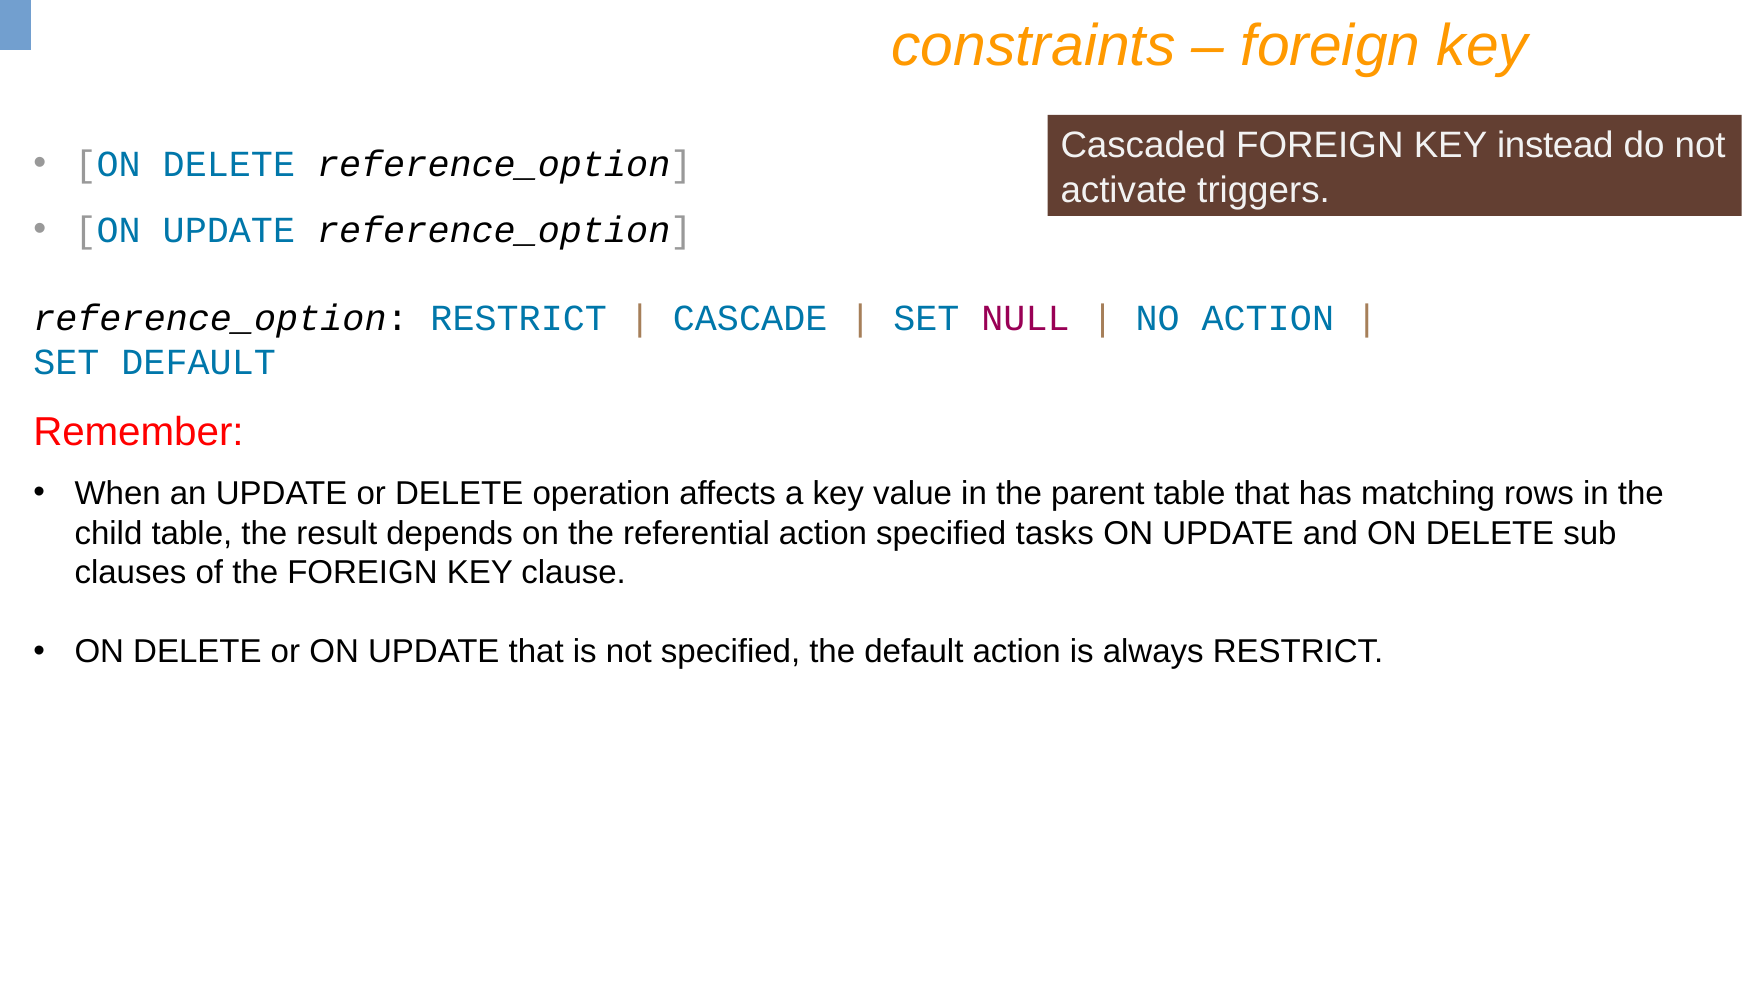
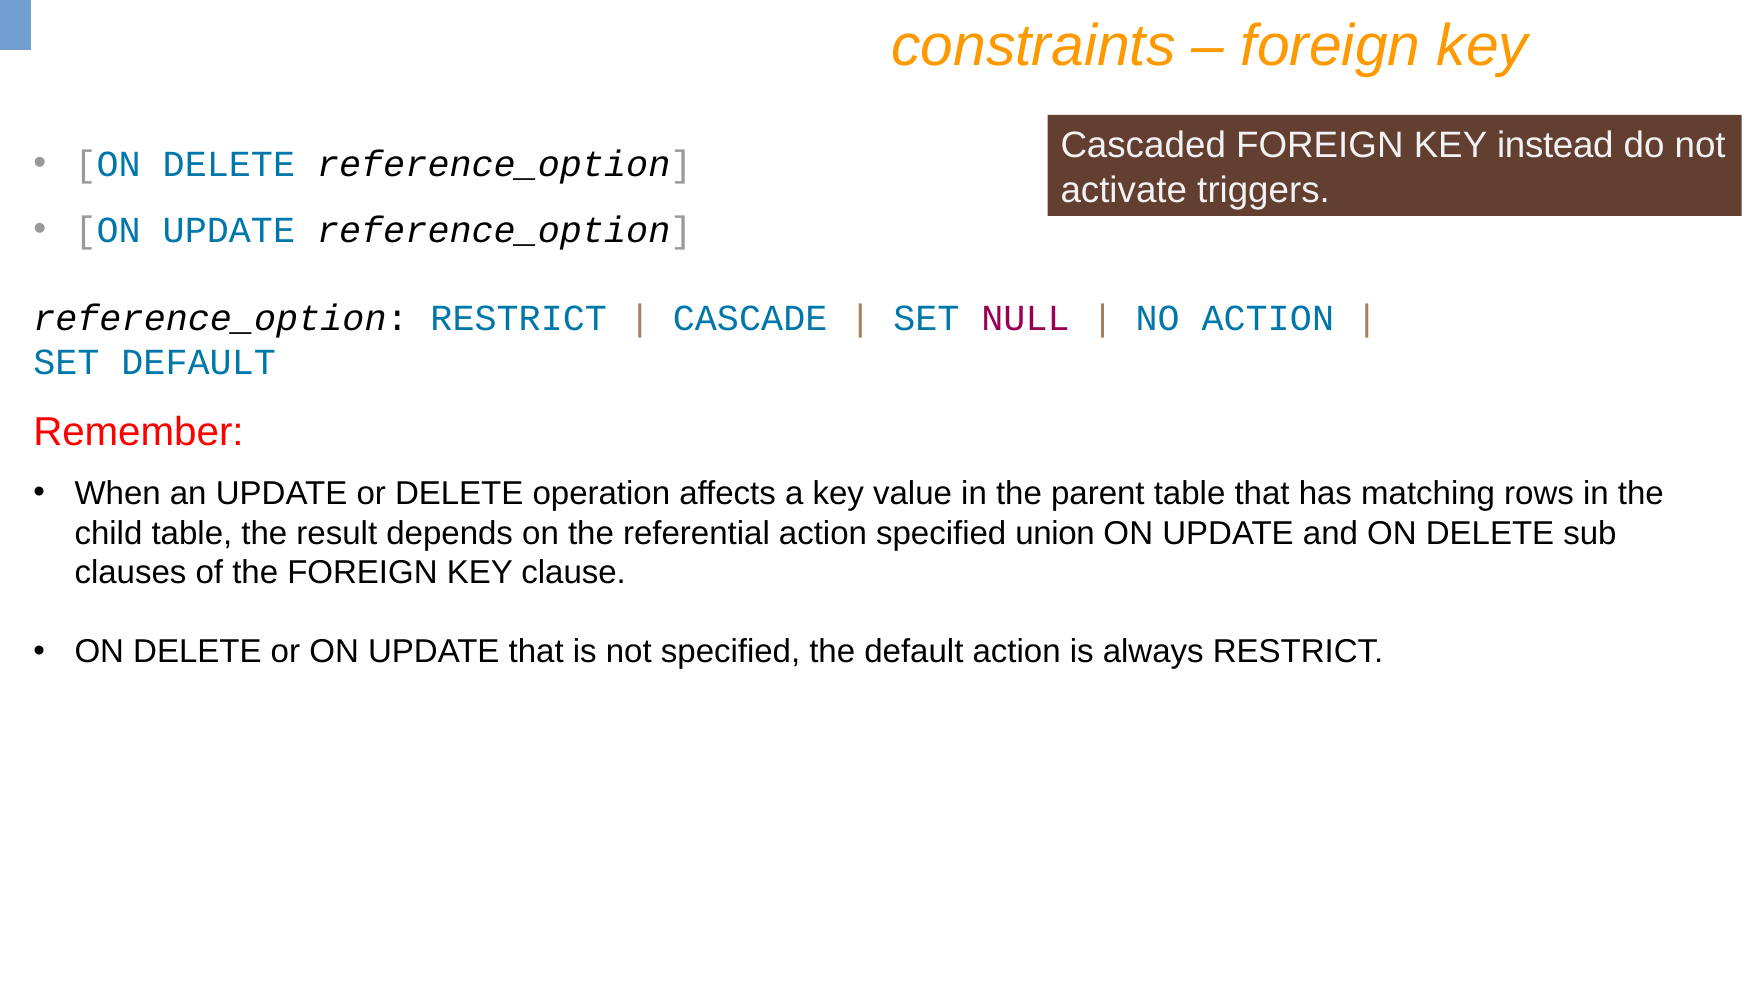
tasks: tasks -> union (1055, 533)
